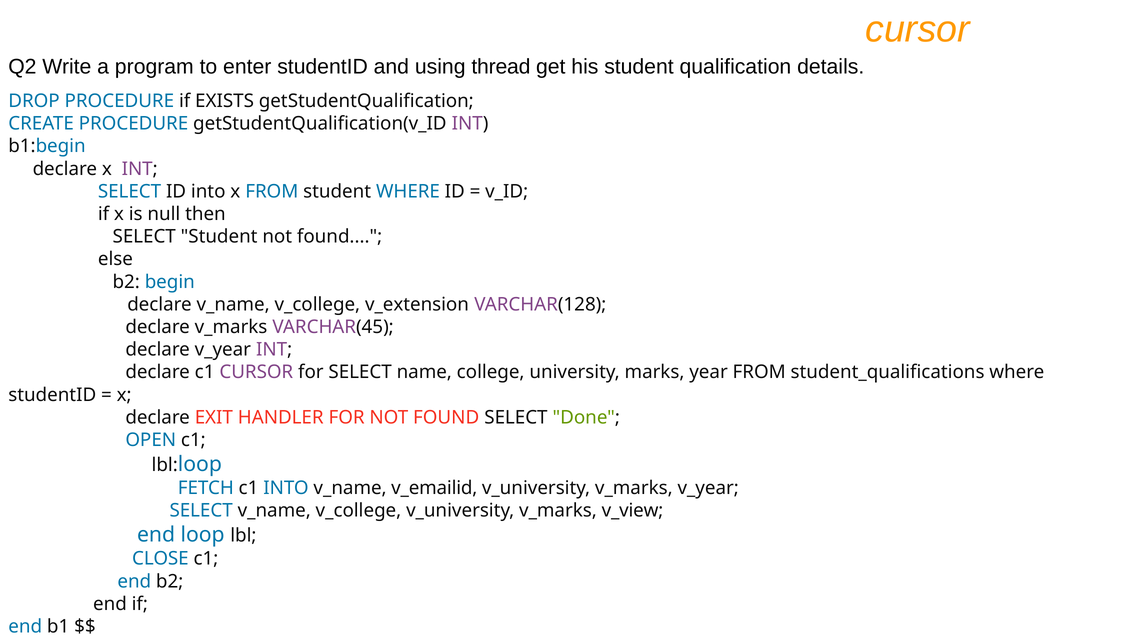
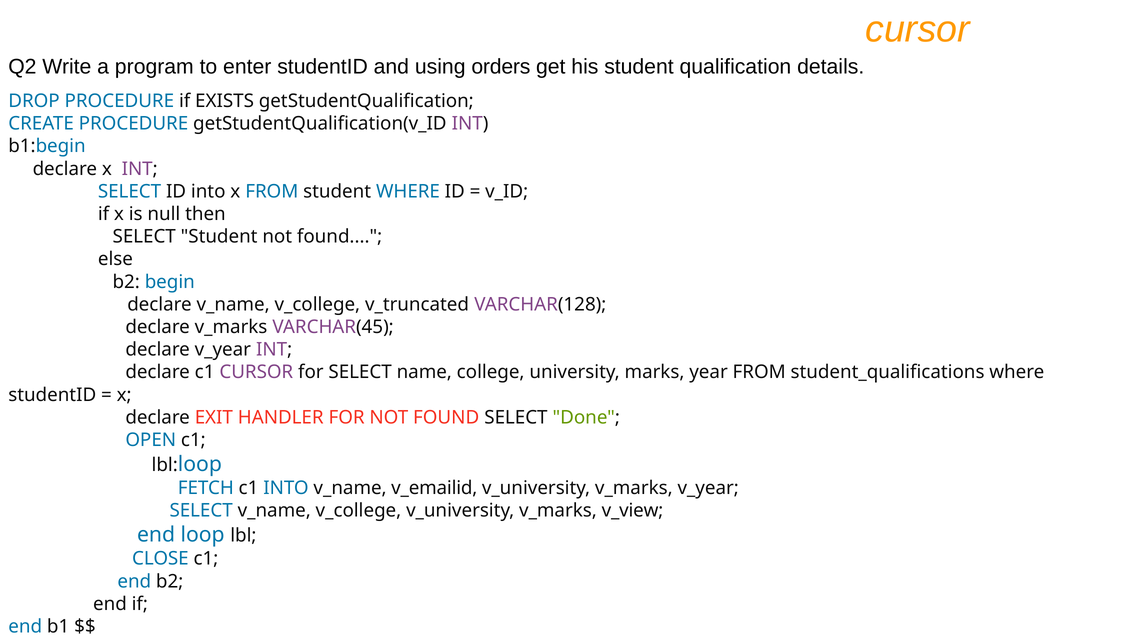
thread: thread -> orders (501, 67)
v_extension: v_extension -> v_truncated (417, 304)
